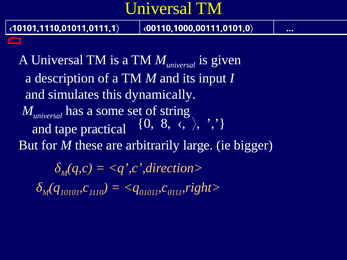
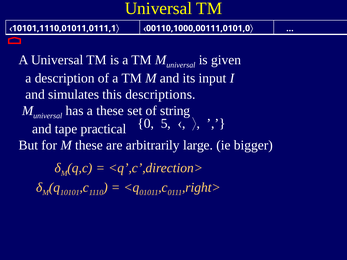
dynamically: dynamically -> descriptions (160, 95)
a some: some -> these (110, 111)
8: 8 -> 5 (166, 124)
